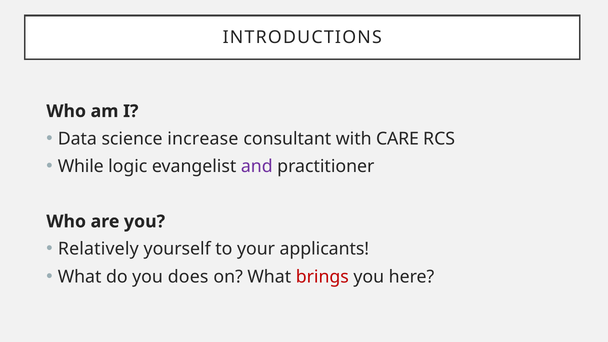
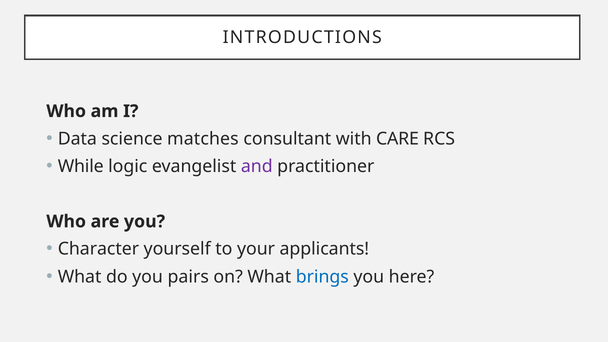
increase: increase -> matches (203, 139)
Relatively: Relatively -> Character (98, 249)
does: does -> pairs (188, 277)
brings colour: red -> blue (322, 277)
